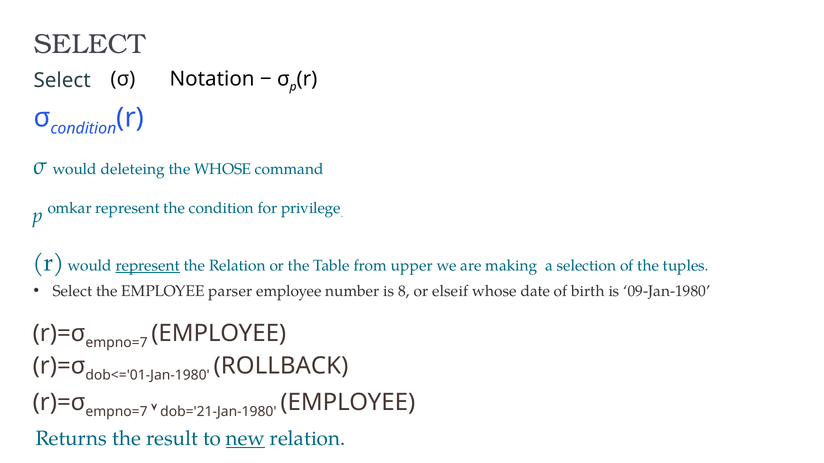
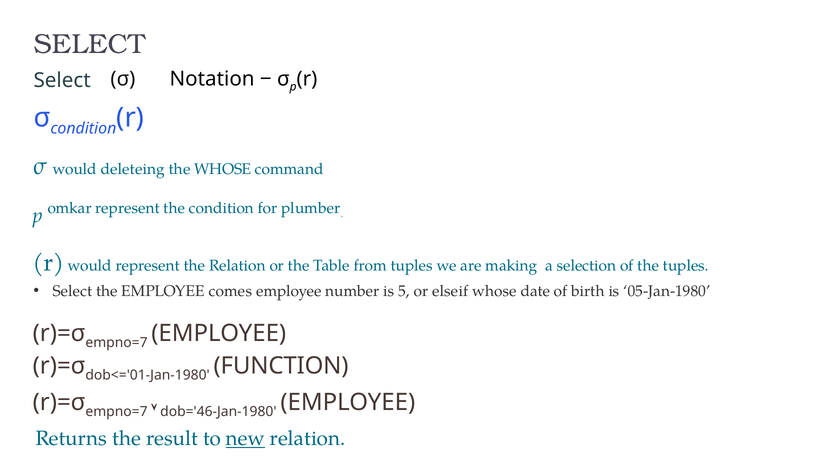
privilege: privilege -> plumber (311, 209)
represent underline: present -> none (148, 266)
from upper: upper -> tuples (412, 266)
parser: parser -> comes (230, 291)
8: 8 -> 5 (404, 291)
09-Jan-1980: 09-Jan-1980 -> 05-Jan-1980 (667, 291)
ROLLBACK: ROLLBACK -> FUNCTION (281, 366)
dob='21-Jan-1980: dob='21-Jan-1980 -> dob='46-Jan-1980 (218, 412)
